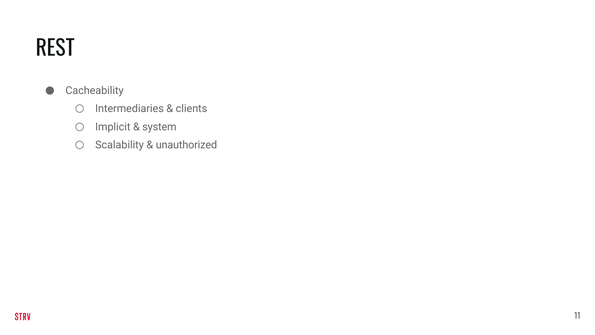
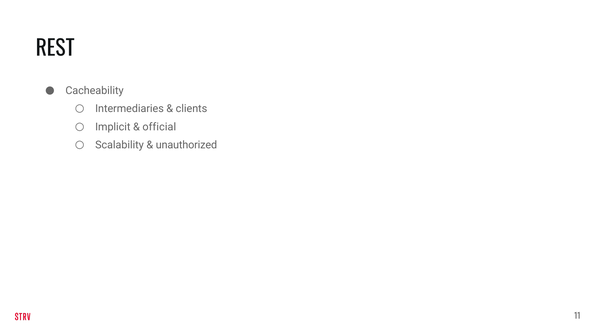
system: system -> official (159, 127)
